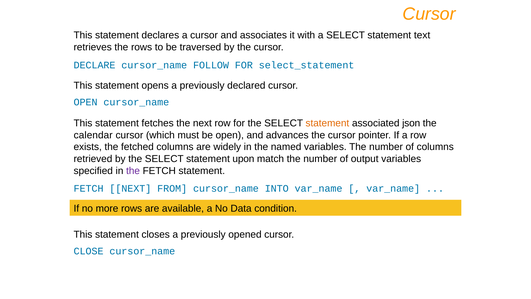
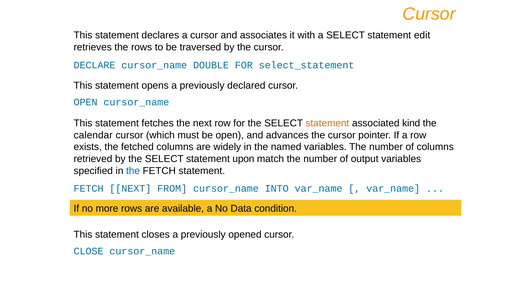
text: text -> edit (422, 35)
FOLLOW: FOLLOW -> DOUBLE (211, 65)
json: json -> kind (411, 123)
the colour: purple -> blue (133, 171)
